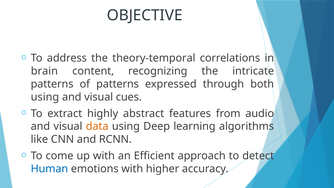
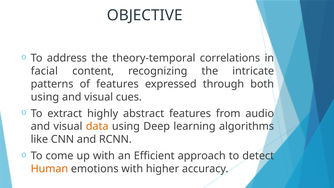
brain: brain -> facial (44, 71)
of patterns: patterns -> features (117, 84)
Human colour: blue -> orange (49, 169)
